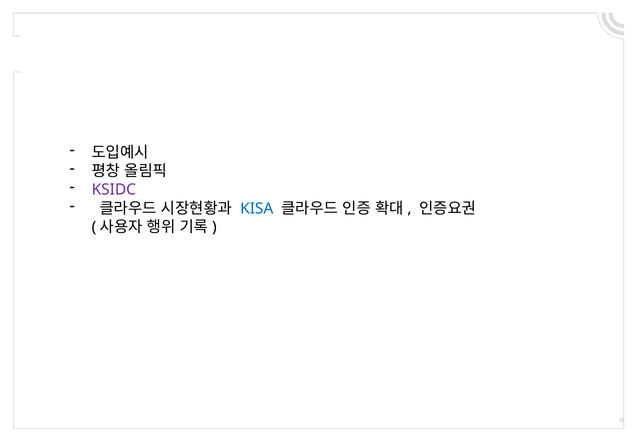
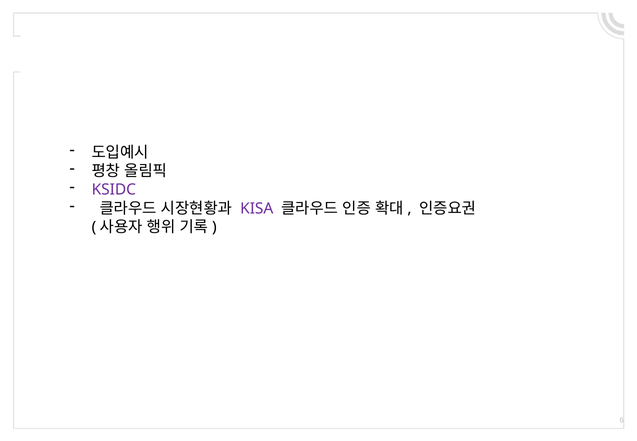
KISA colour: blue -> purple (257, 208)
